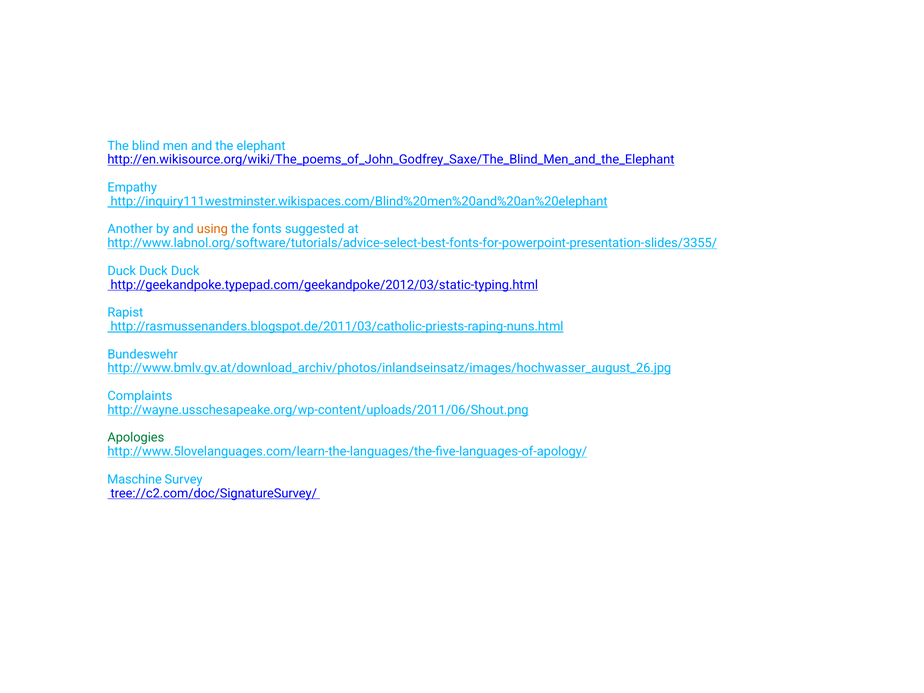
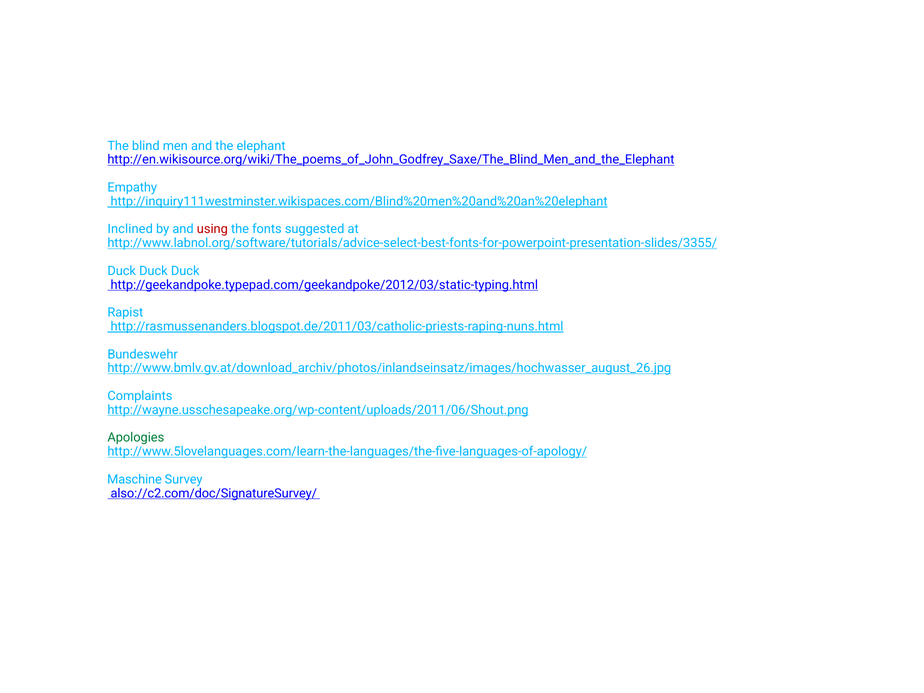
Another: Another -> Inclined (130, 229)
using colour: orange -> red (212, 229)
tree://c2.com/doc/SignatureSurvey/: tree://c2.com/doc/SignatureSurvey/ -> also://c2.com/doc/SignatureSurvey/ (214, 493)
